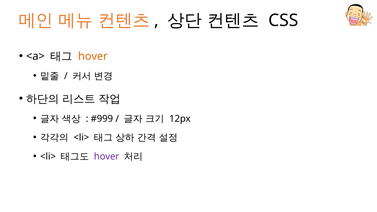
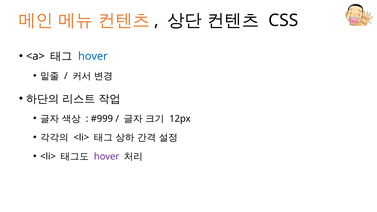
hover colour: orange -> blue (93, 56)
